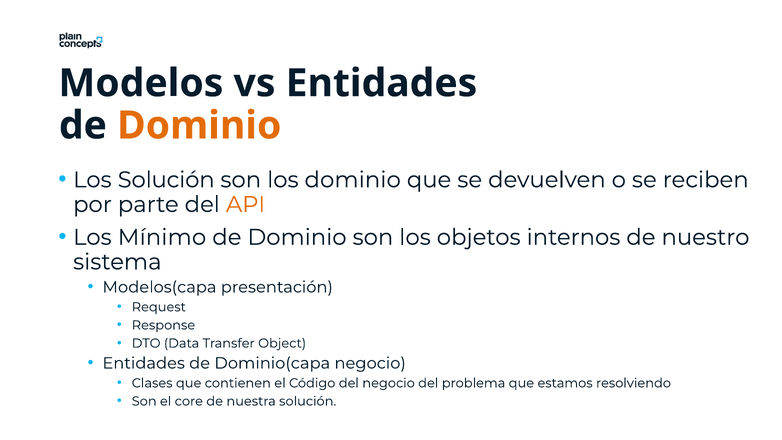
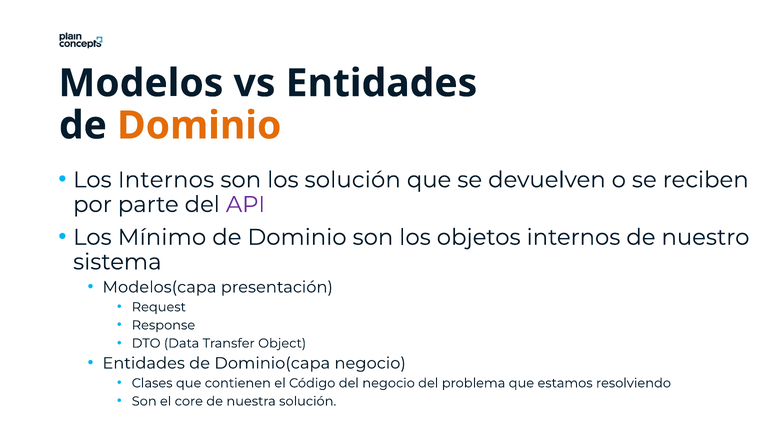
Los Solución: Solución -> Internos (166, 180)
los dominio: dominio -> solución (353, 180)
API colour: orange -> purple (246, 204)
